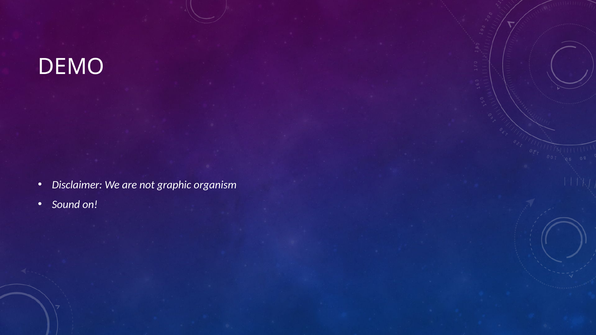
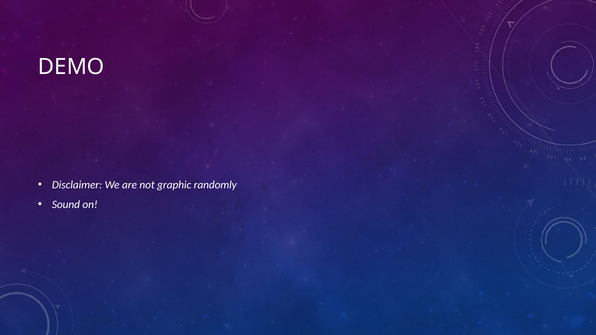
organism: organism -> randomly (215, 185)
